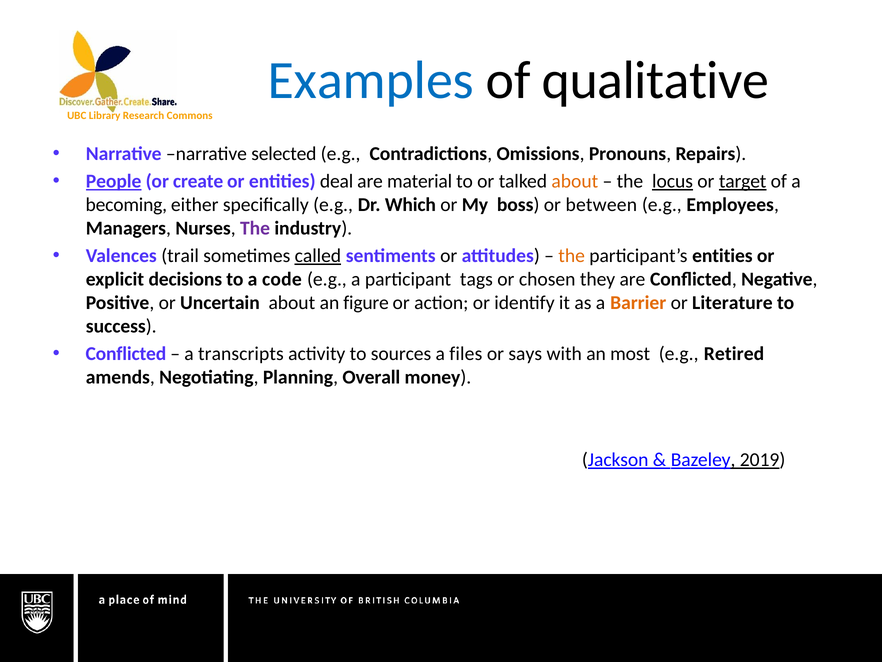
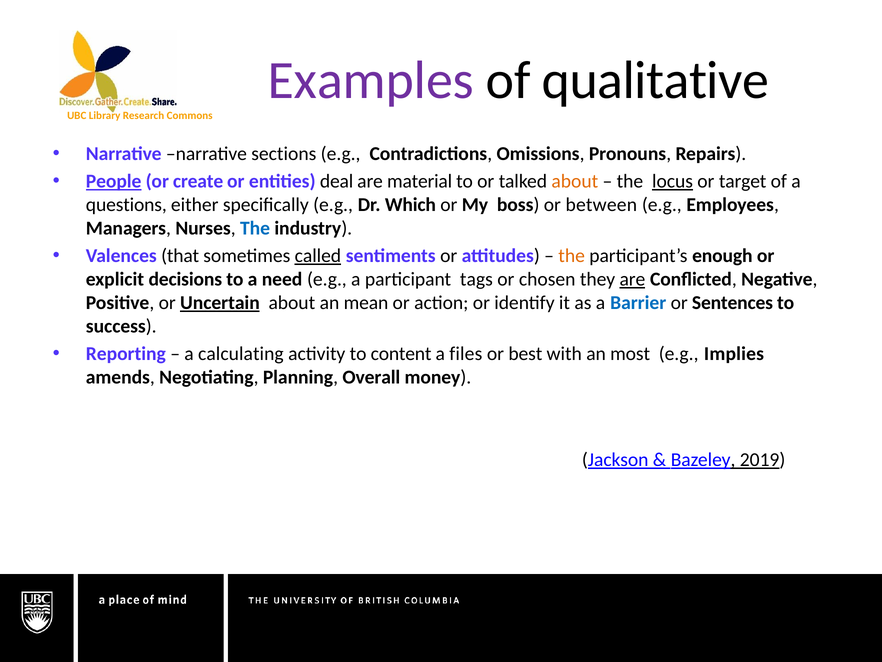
Examples colour: blue -> purple (371, 80)
selected: selected -> sections (284, 154)
target underline: present -> none (743, 181)
becoming: becoming -> questions (126, 205)
The colour: purple -> blue (255, 228)
trail: trail -> that (180, 256)
participant’s entities: entities -> enough (722, 256)
code: code -> need (282, 279)
are underline: none -> present (632, 279)
Uncertain underline: none -> present (220, 303)
figure: figure -> mean (366, 303)
Barrier colour: orange -> blue (638, 303)
Literature: Literature -> Sentences (732, 303)
Conflicted: Conflicted -> Reporting (126, 354)
transcripts: transcripts -> calculating (241, 354)
sources: sources -> content (401, 354)
says: says -> best (525, 354)
Retired: Retired -> Implies (734, 354)
